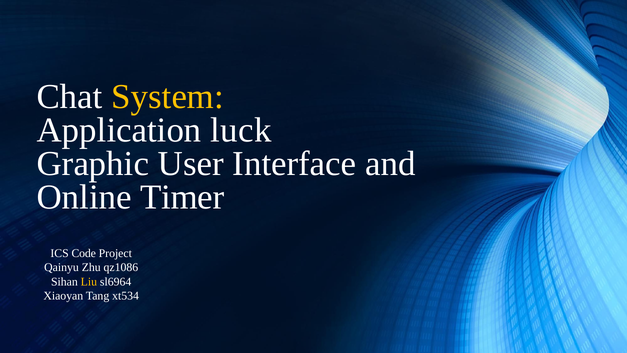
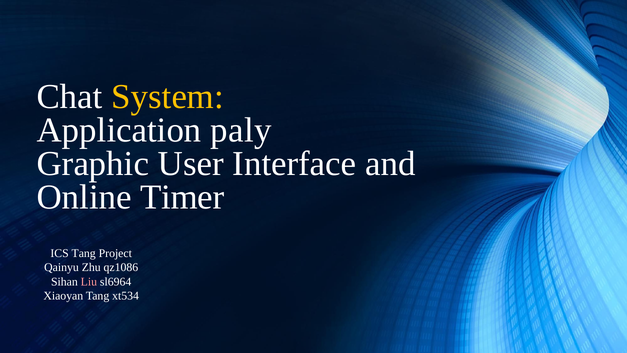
luck: luck -> paly (241, 130)
ICS Code: Code -> Tang (84, 253)
Liu colour: yellow -> pink (89, 281)
